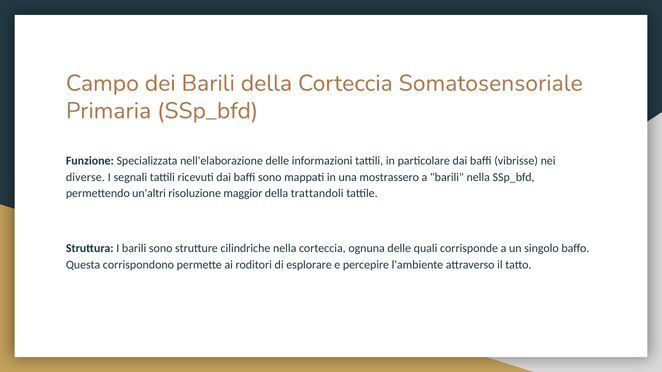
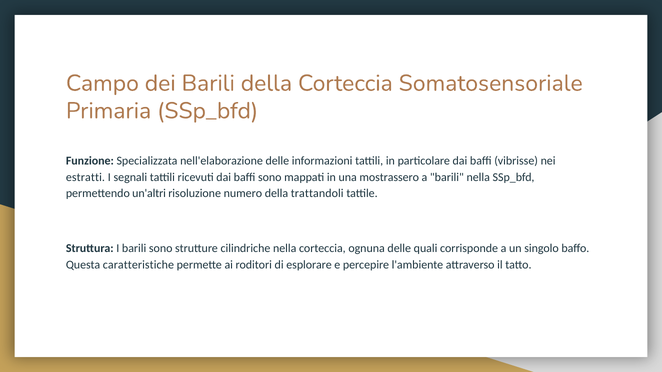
diverse: diverse -> estratti (85, 177)
maggior: maggior -> numero (243, 194)
corrispondono: corrispondono -> caratteristiche (138, 265)
